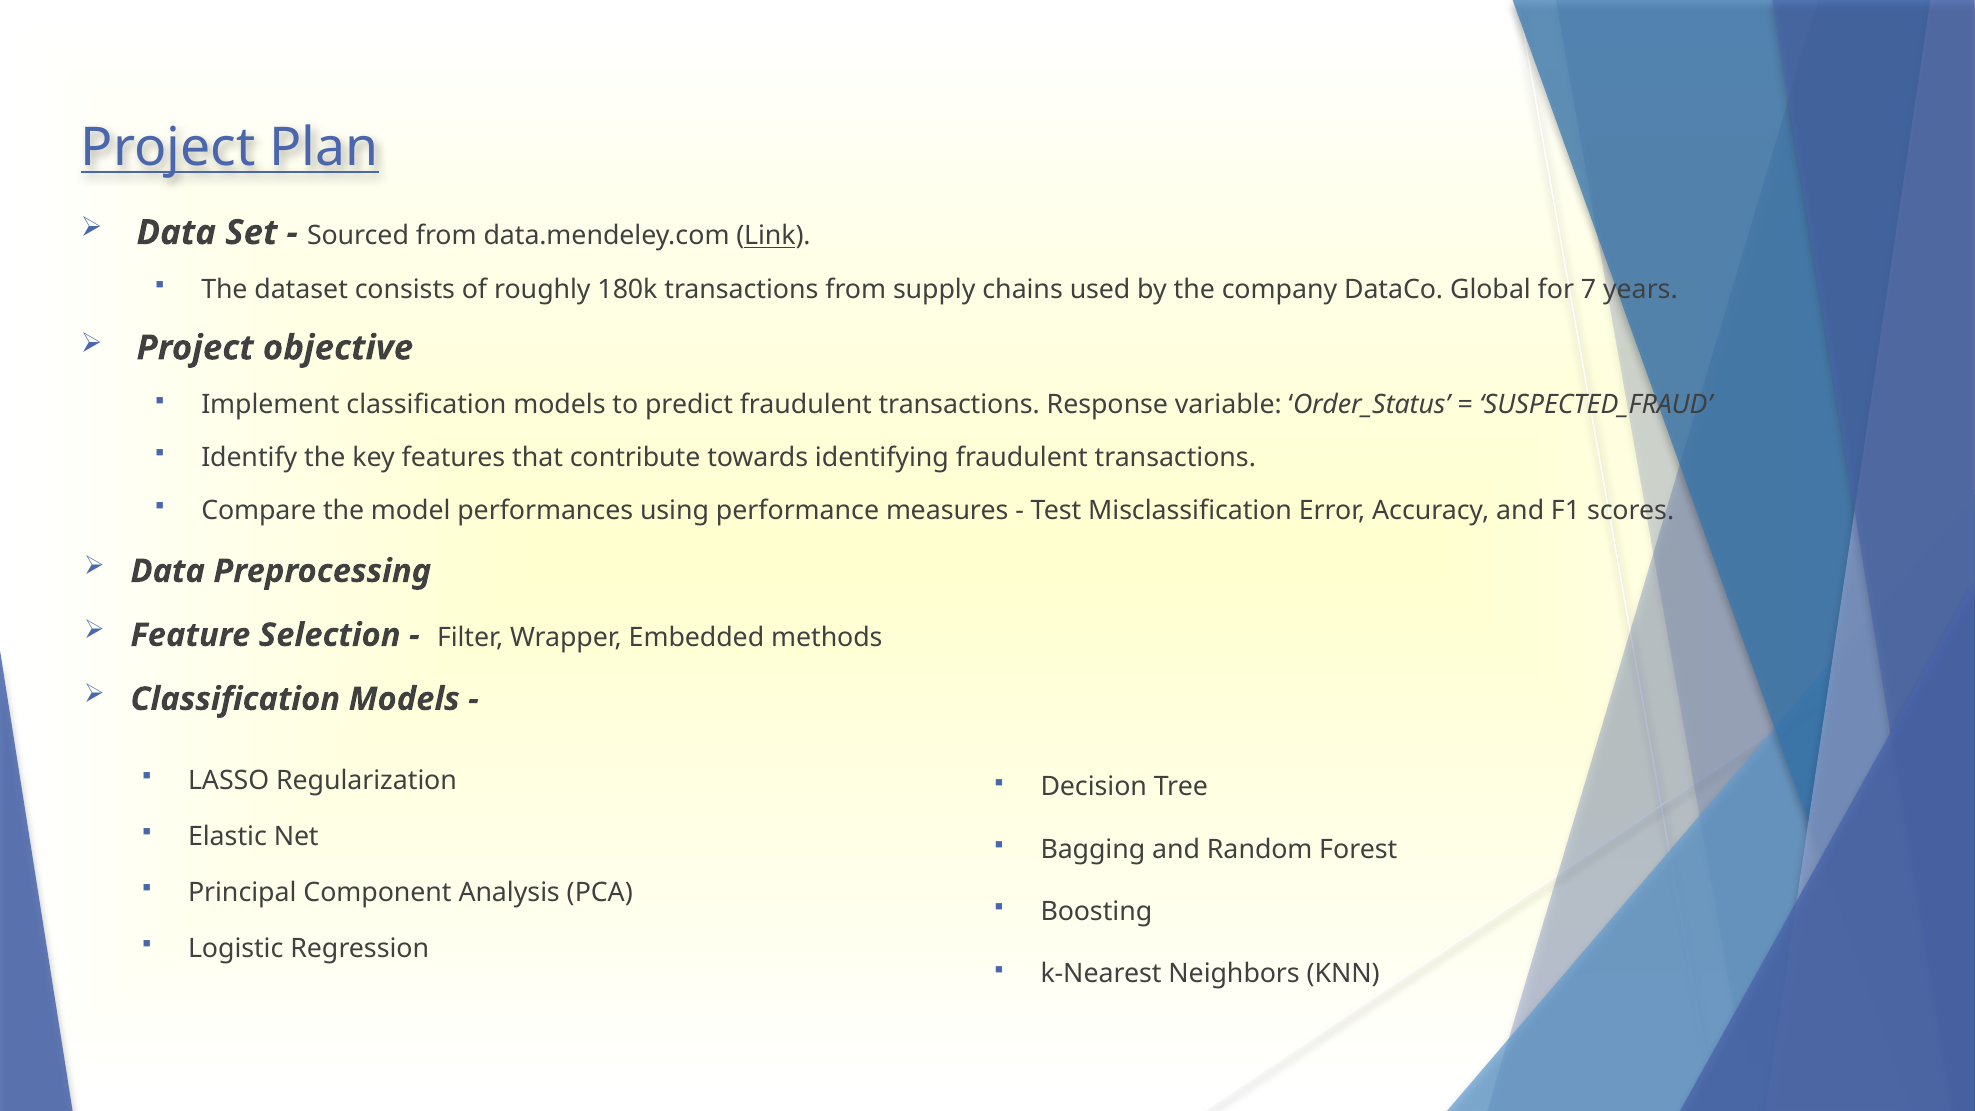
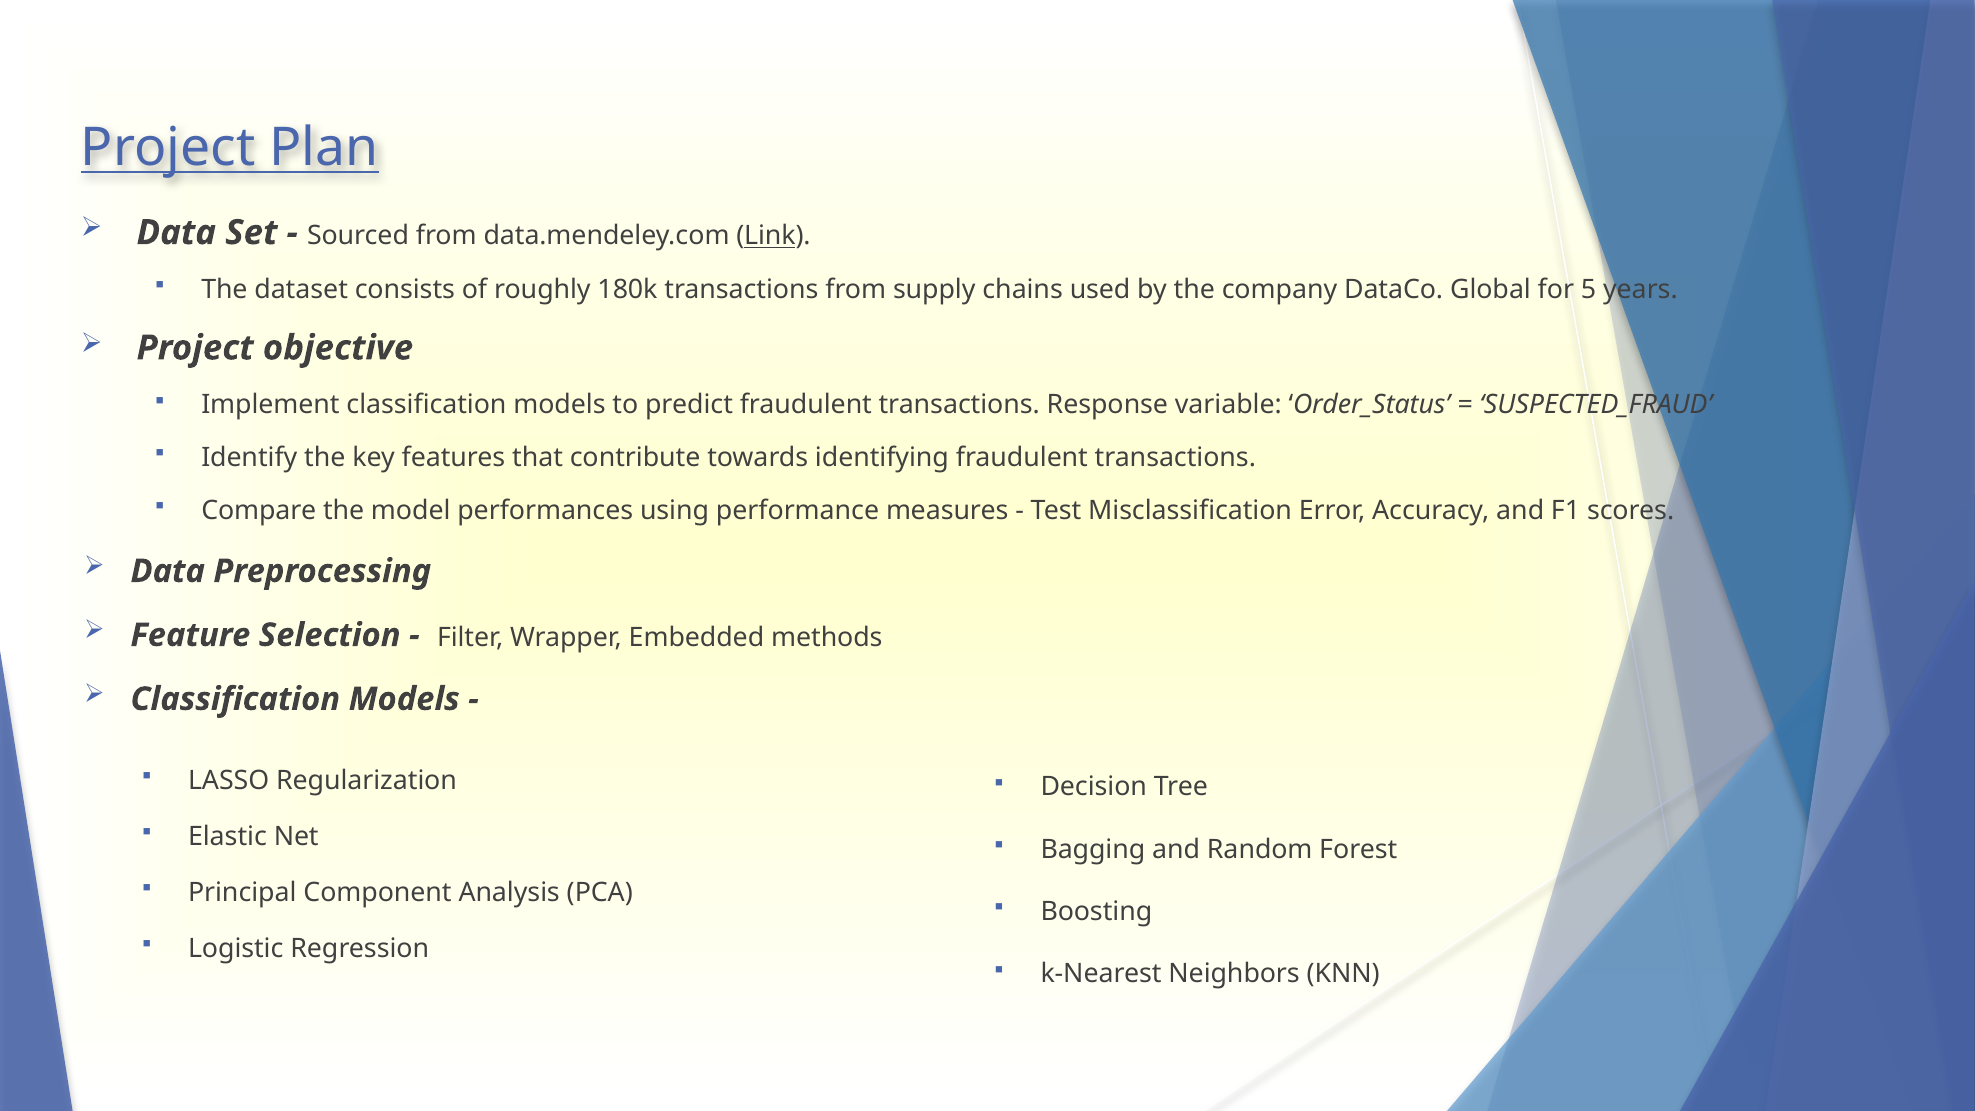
7: 7 -> 5 (1589, 290)
